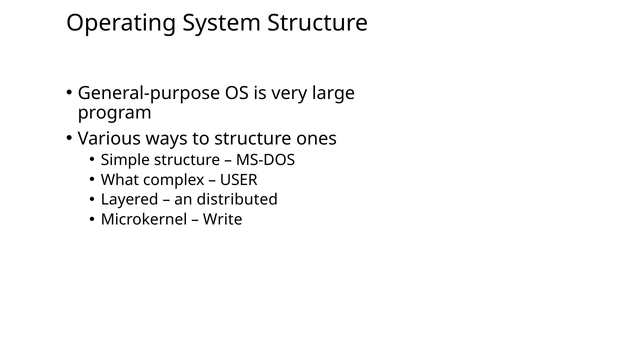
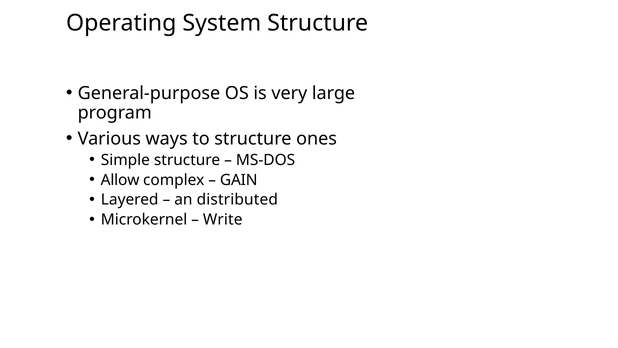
What: What -> Allow (120, 180)
USER: USER -> GAIN (239, 180)
